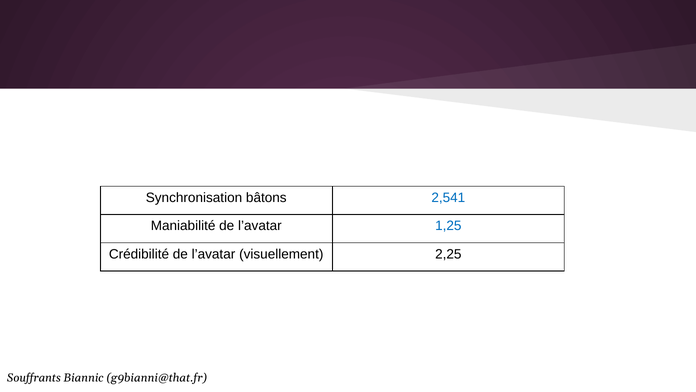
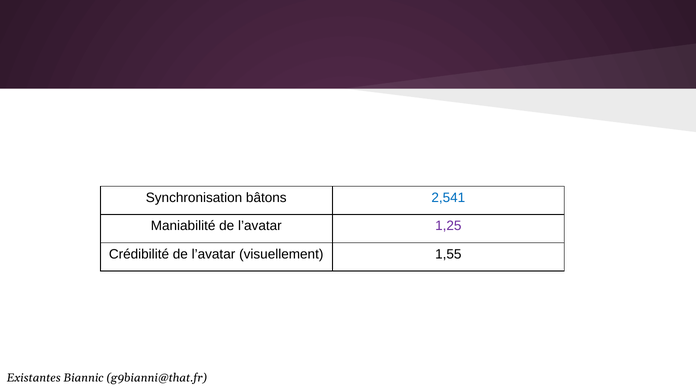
1,25 colour: blue -> purple (448, 226)
2,25: 2,25 -> 1,55 (448, 254)
Souffrants: Souffrants -> Existantes (34, 378)
